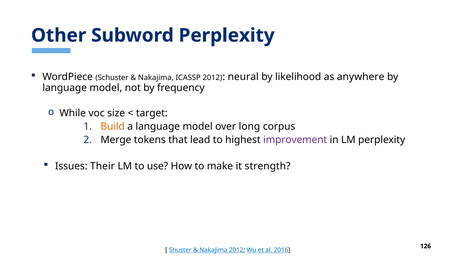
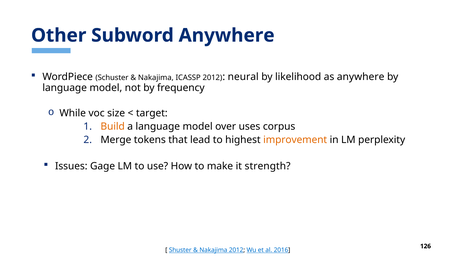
Subword Perplexity: Perplexity -> Anywhere (227, 35)
long: long -> uses (250, 126)
improvement colour: purple -> orange (295, 140)
Their: Their -> Gage (103, 166)
